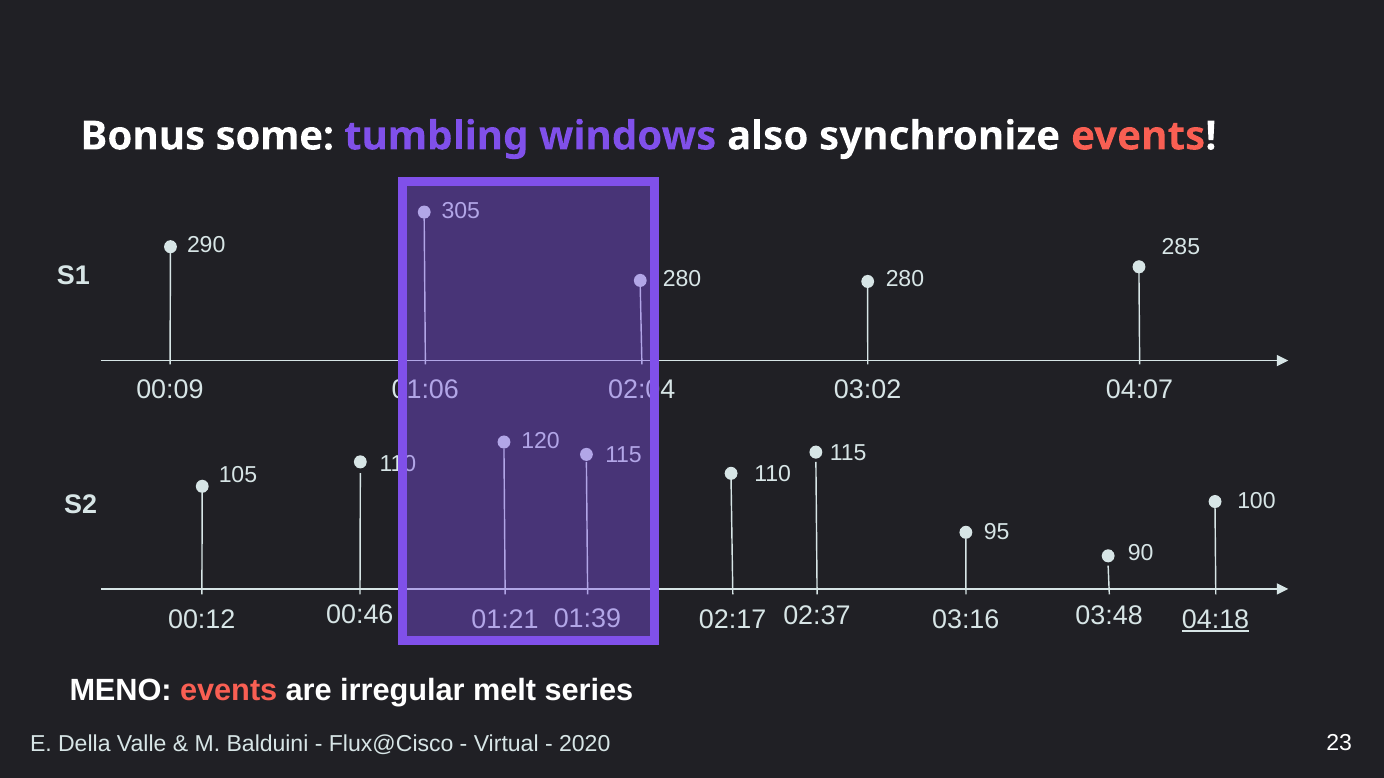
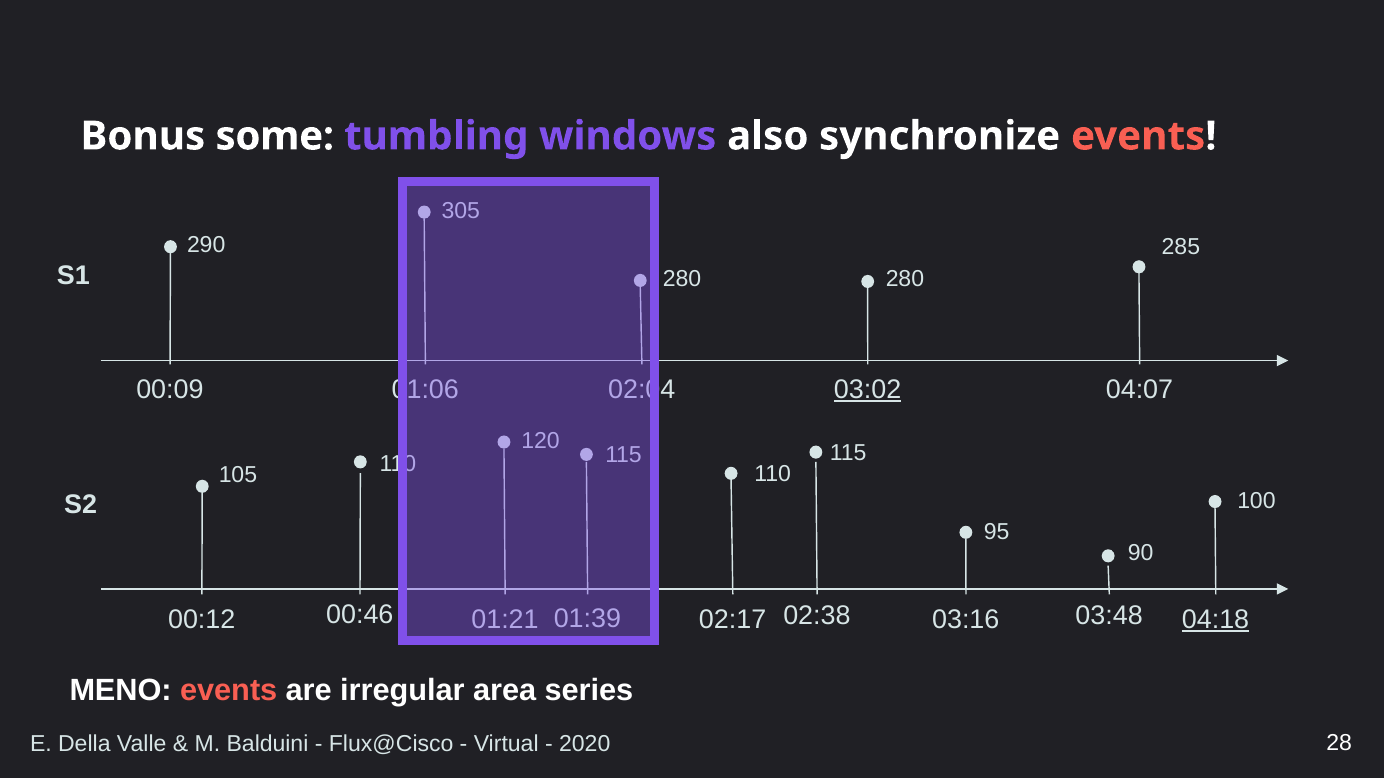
03:02 underline: none -> present (868, 390)
02:37: 02:37 -> 02:38 (817, 617)
melt: melt -> area (505, 691)
23: 23 -> 28 (1339, 744)
